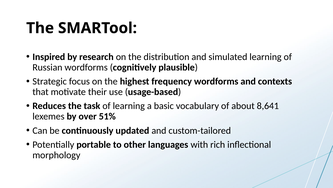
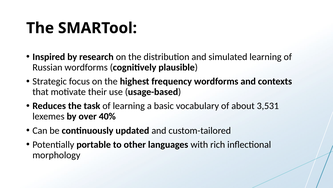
8,641: 8,641 -> 3,531 (268, 106)
51%: 51% -> 40% (107, 116)
